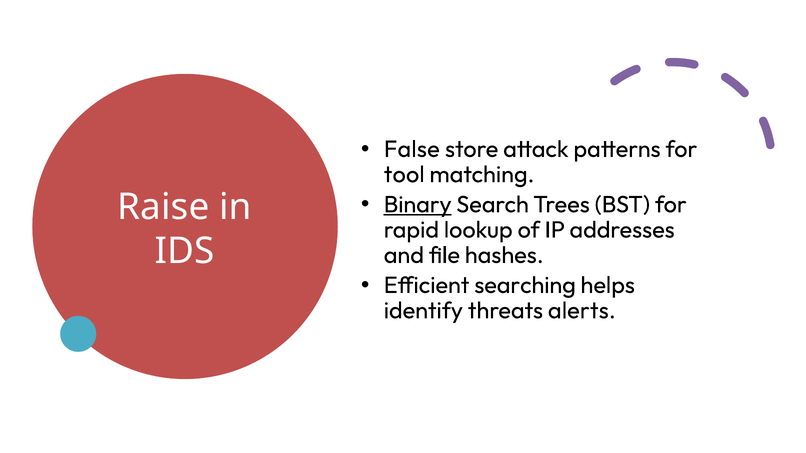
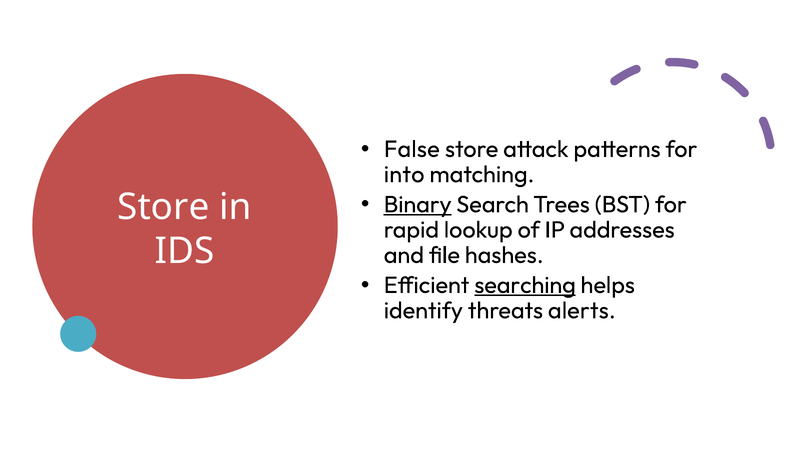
tool: tool -> into (404, 175)
Raise: Raise -> Store (163, 207)
searching underline: none -> present (525, 285)
